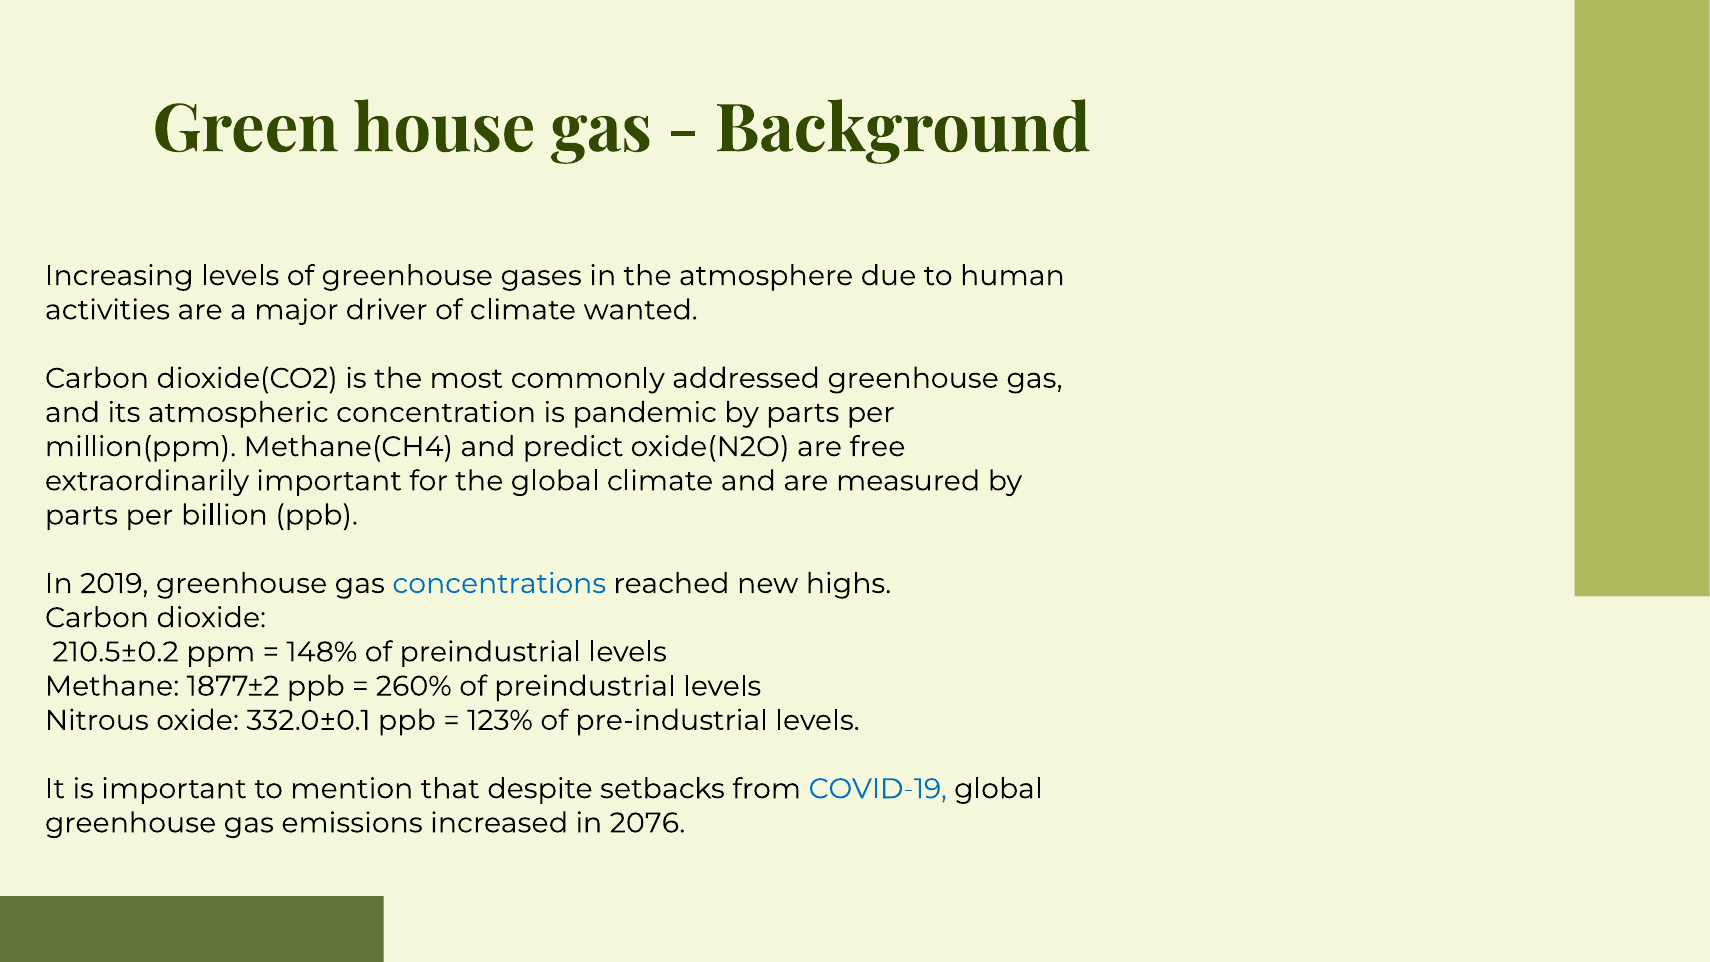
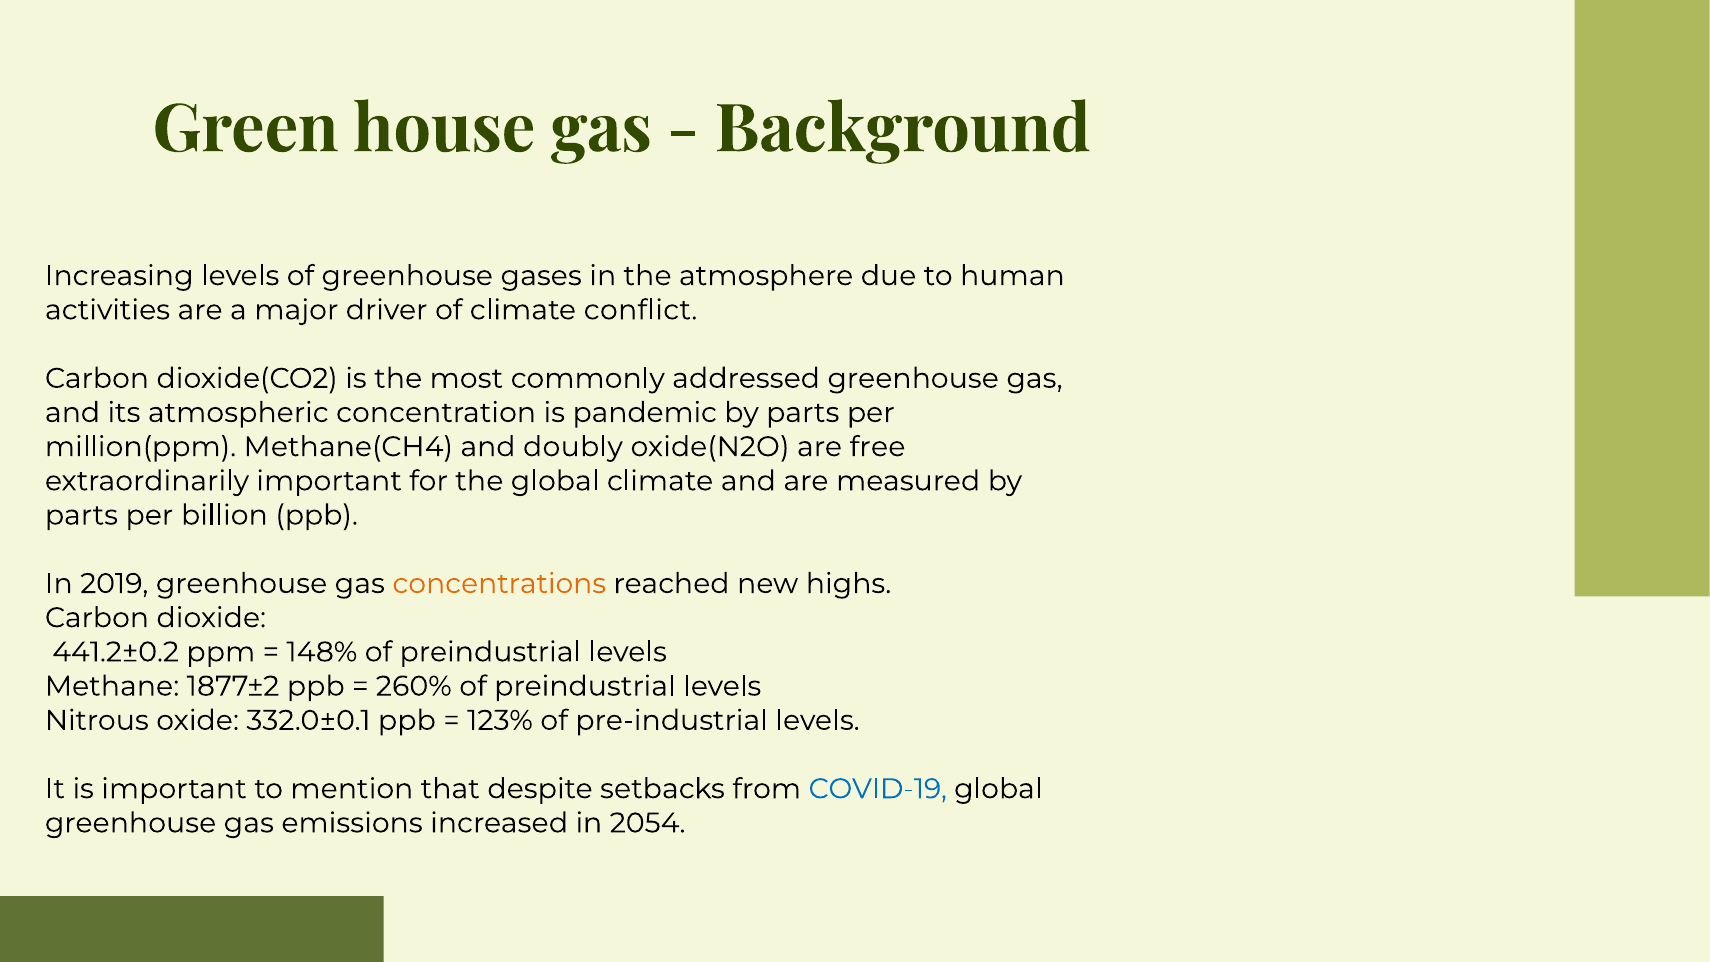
wanted: wanted -> conflict (640, 310)
predict: predict -> doubly (573, 447)
concentrations colour: blue -> orange (499, 584)
210.5±0.2: 210.5±0.2 -> 441.2±0.2 (116, 652)
2076: 2076 -> 2054 (648, 823)
